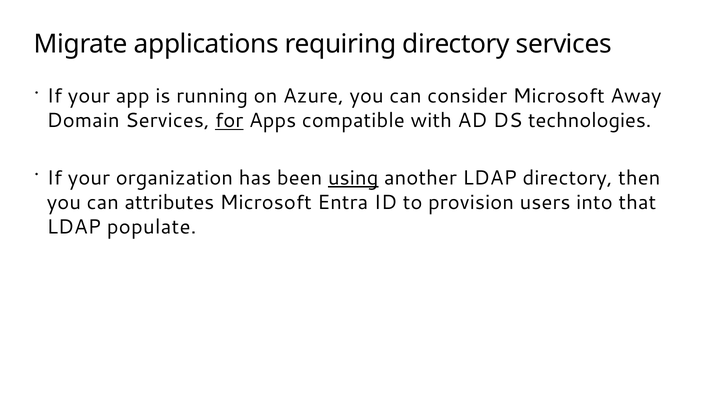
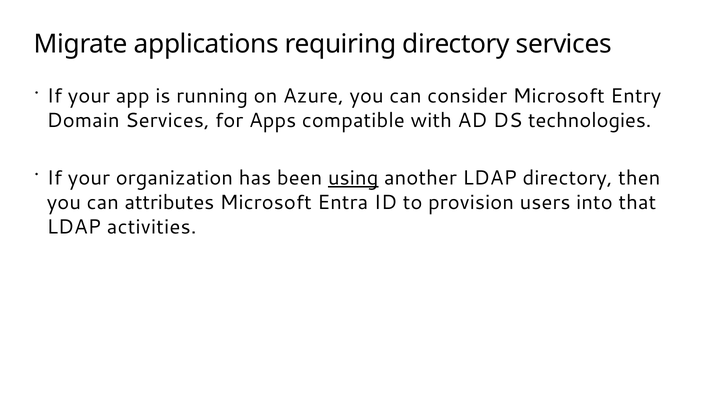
Away: Away -> Entry (636, 96)
for underline: present -> none (229, 121)
populate: populate -> activities (152, 227)
